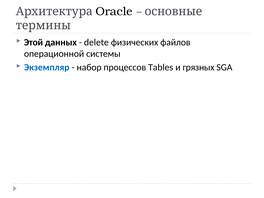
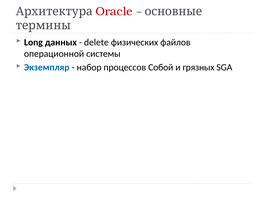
Oracle colour: black -> red (114, 11)
Этой: Этой -> Long (33, 42)
Tables: Tables -> Собой (161, 67)
